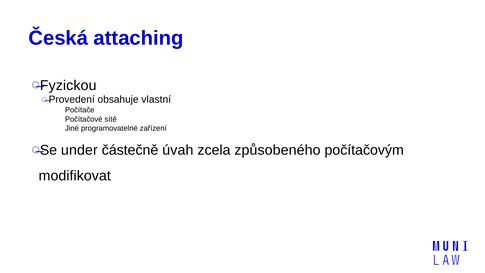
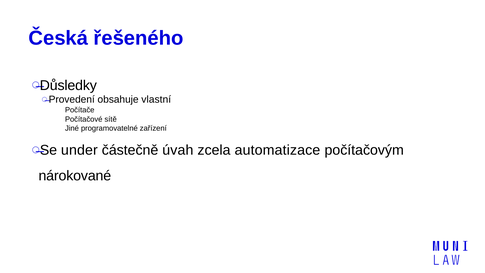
attaching: attaching -> řešeného (139, 38)
Fyzickou: Fyzickou -> Důsledky (68, 85)
způsobeného: způsobeného -> automatizace (277, 150)
modifikovat: modifikovat -> nárokované (75, 176)
